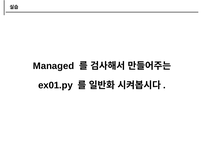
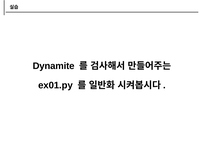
Managed: Managed -> Dynamite (54, 66)
